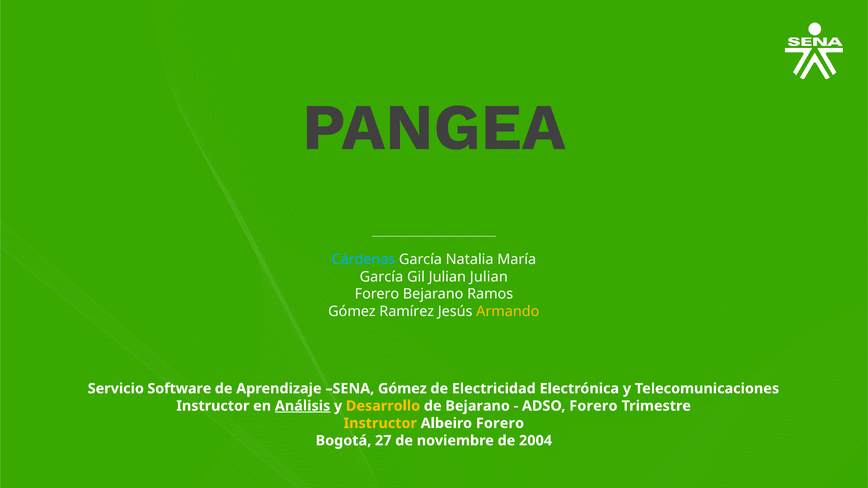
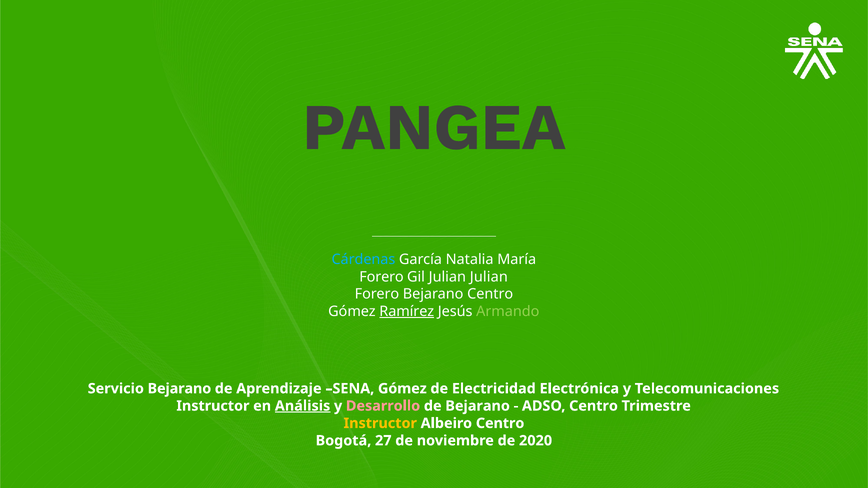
García: García -> Forero (382, 277)
Bejarano Ramos: Ramos -> Centro (490, 294)
Ramírez underline: none -> present (407, 312)
Armando colour: yellow -> light green (508, 312)
Servicio Software: Software -> Bejarano (179, 389)
Desarrollo colour: yellow -> pink (383, 406)
ADSO Forero: Forero -> Centro (593, 406)
Albeiro Forero: Forero -> Centro (500, 423)
2004: 2004 -> 2020 (536, 441)
